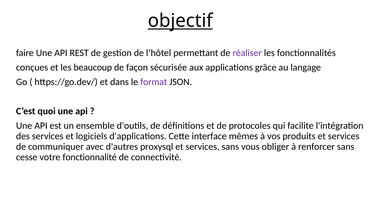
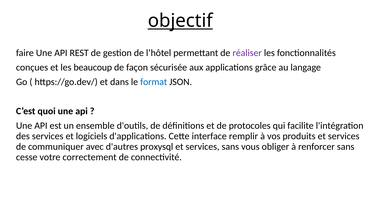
format colour: purple -> blue (154, 82)
mêmes: mêmes -> remplir (243, 136)
fonctionnalité: fonctionnalité -> correctement (90, 157)
